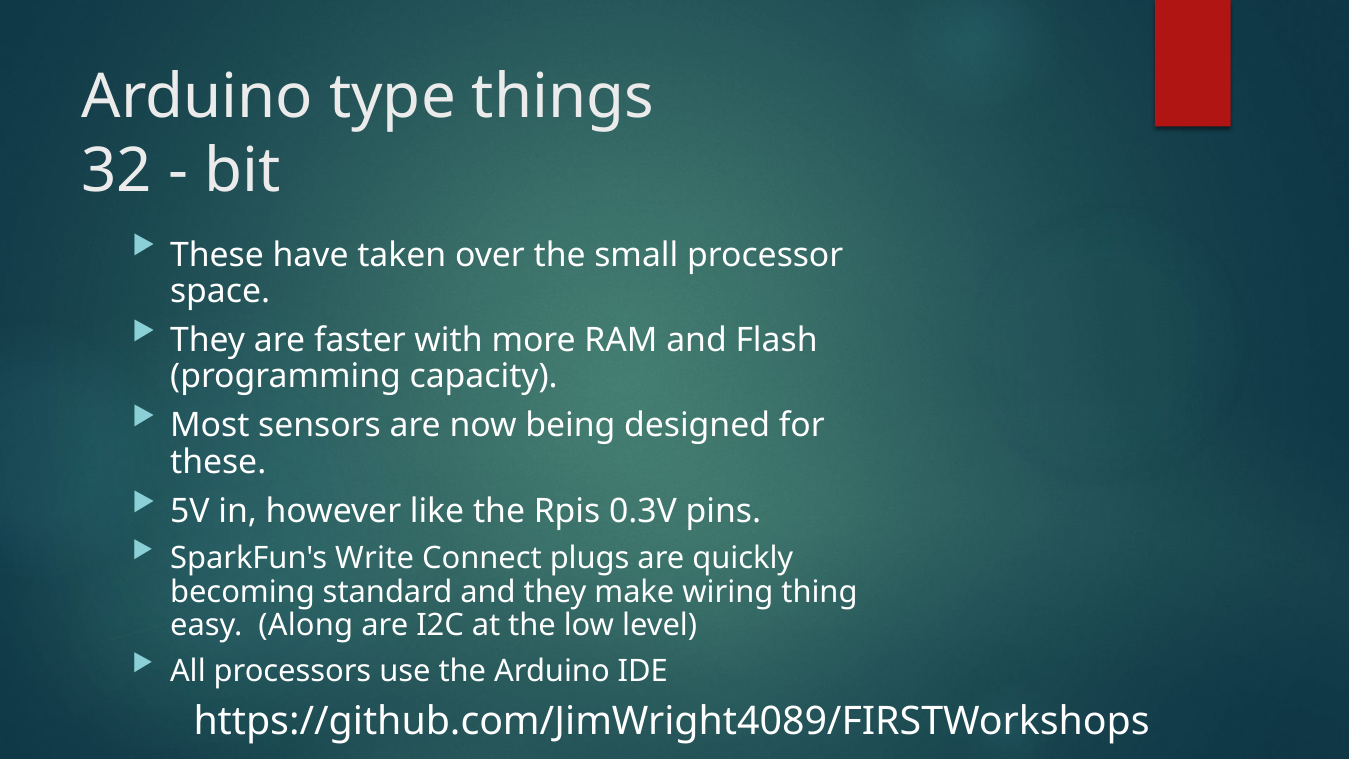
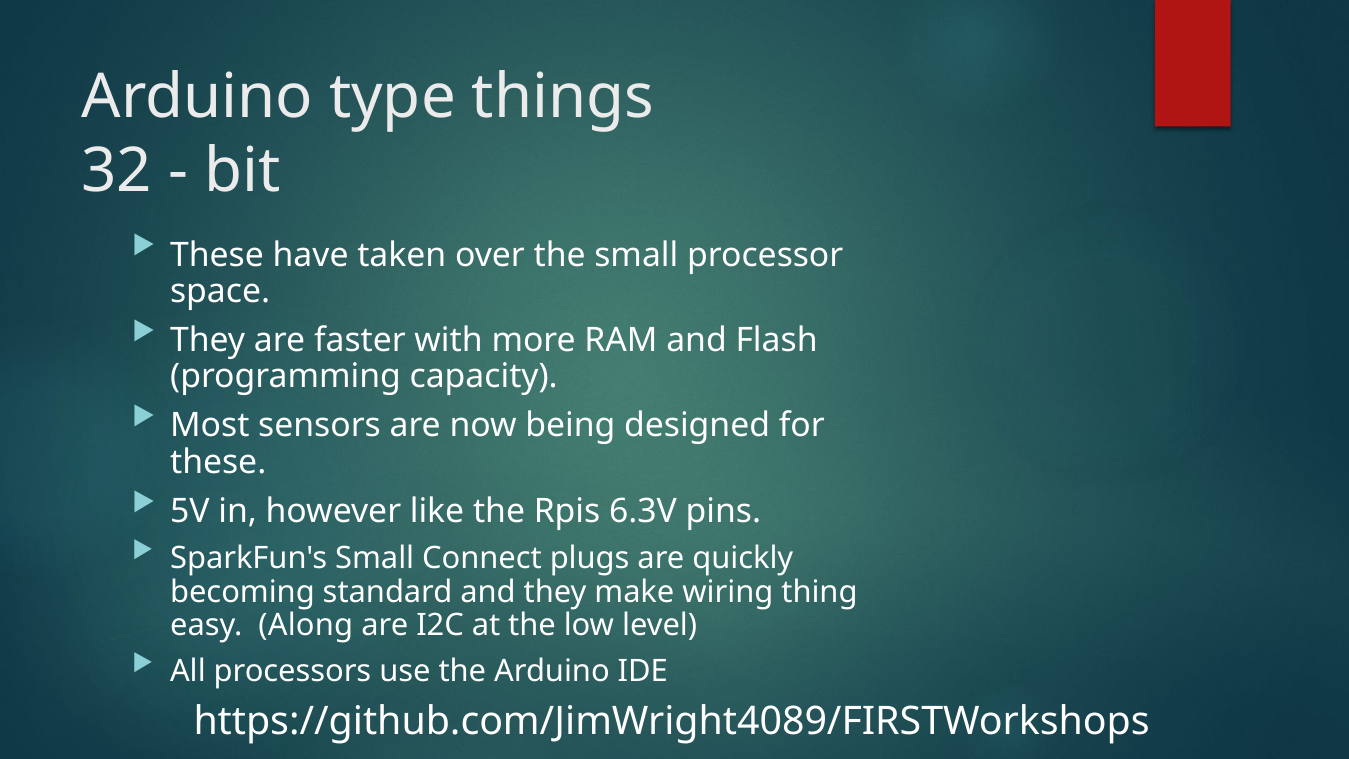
0.3V: 0.3V -> 6.3V (643, 511)
SparkFun's Write: Write -> Small (375, 558)
